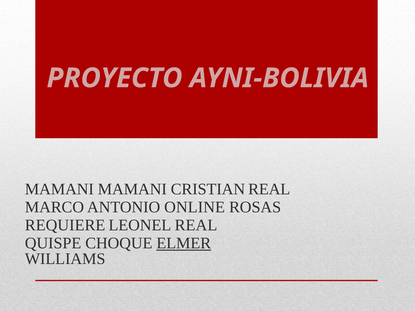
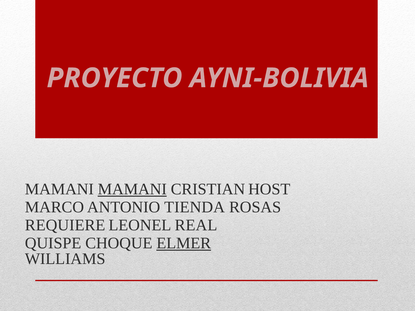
MAMANI underline: none -> present (132, 189)
CRISTIAN REAL: REAL -> HOST (269, 189)
ONLINE: ONLINE -> TIENDA (195, 207)
